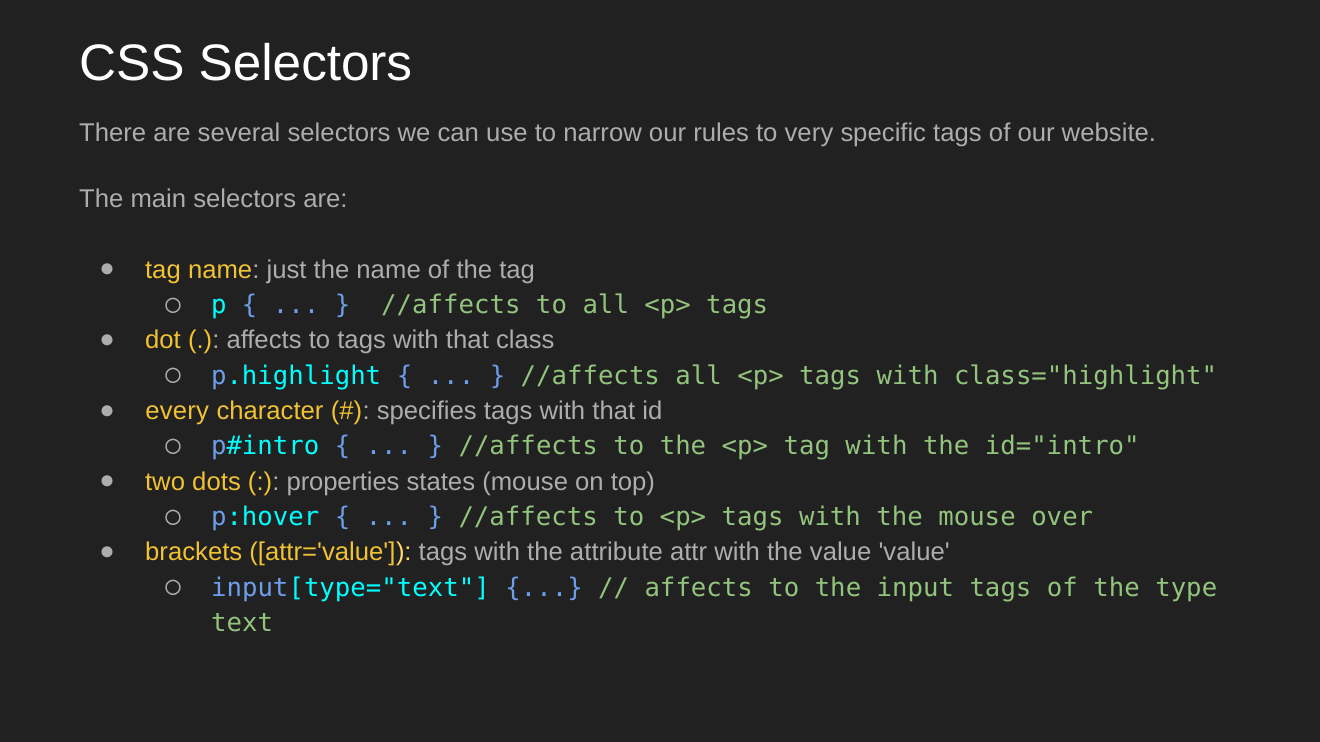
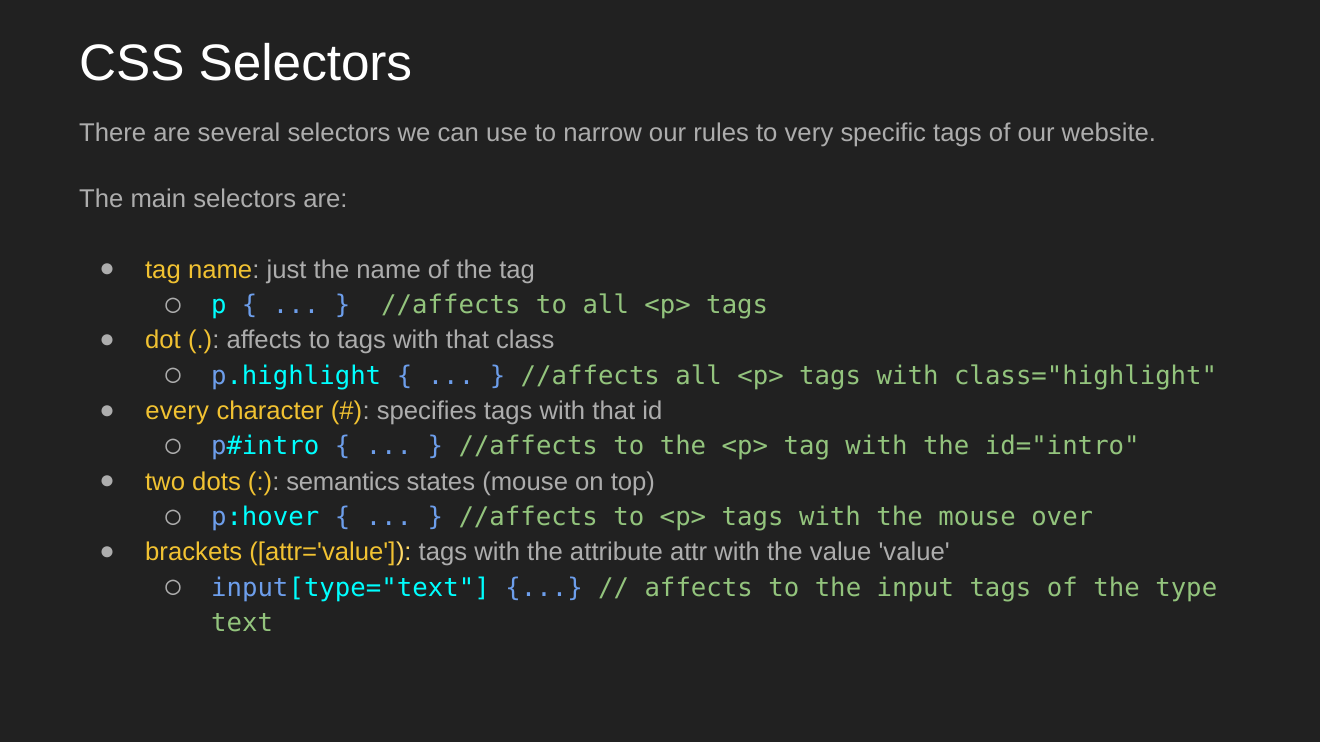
properties: properties -> semantics (343, 482)
